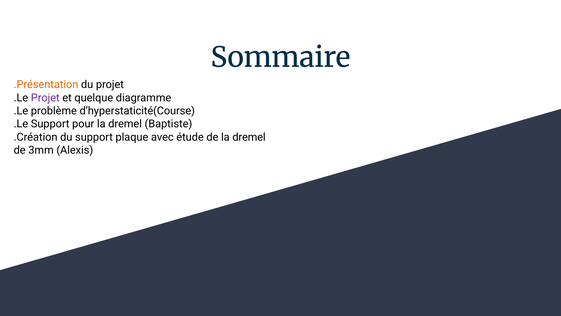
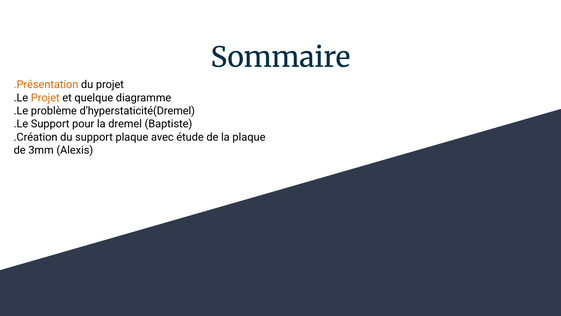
Projet colour: purple -> orange (45, 98)
d’hyperstaticité(Course: d’hyperstaticité(Course -> d’hyperstaticité(Dremel (137, 111)
de la dremel: dremel -> plaque (249, 137)
